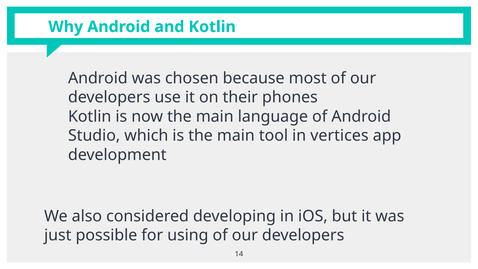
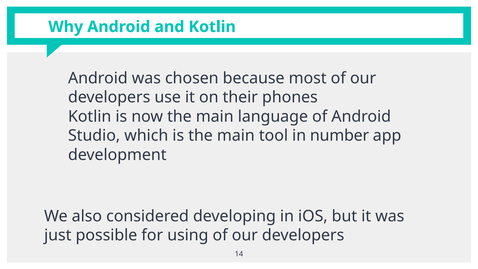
vertices: vertices -> number (340, 136)
